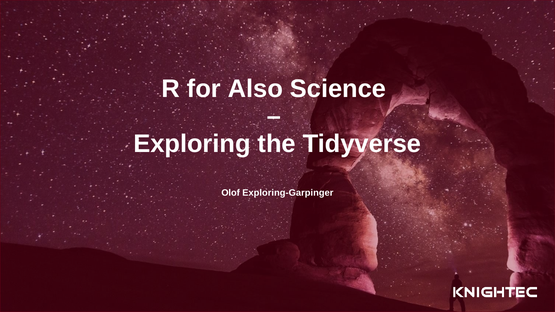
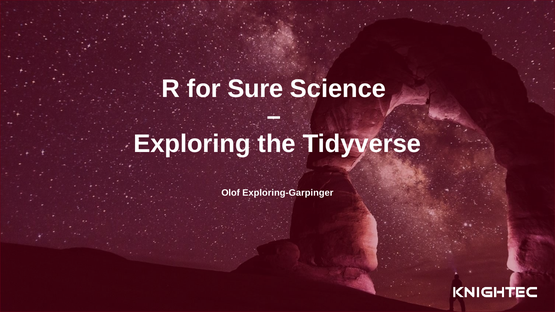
Also: Also -> Sure (255, 89)
